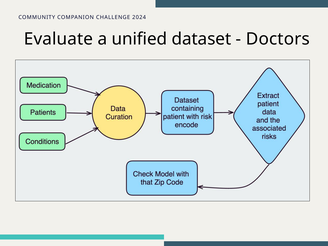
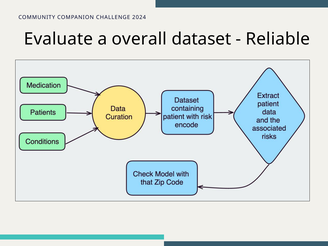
unified: unified -> overall (139, 39)
Doctors: Doctors -> Reliable (278, 39)
